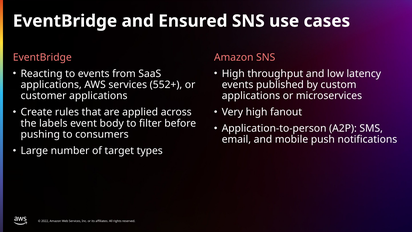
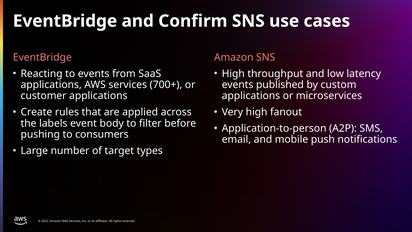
Ensured: Ensured -> Confirm (193, 21)
552+: 552+ -> 700+ (166, 85)
